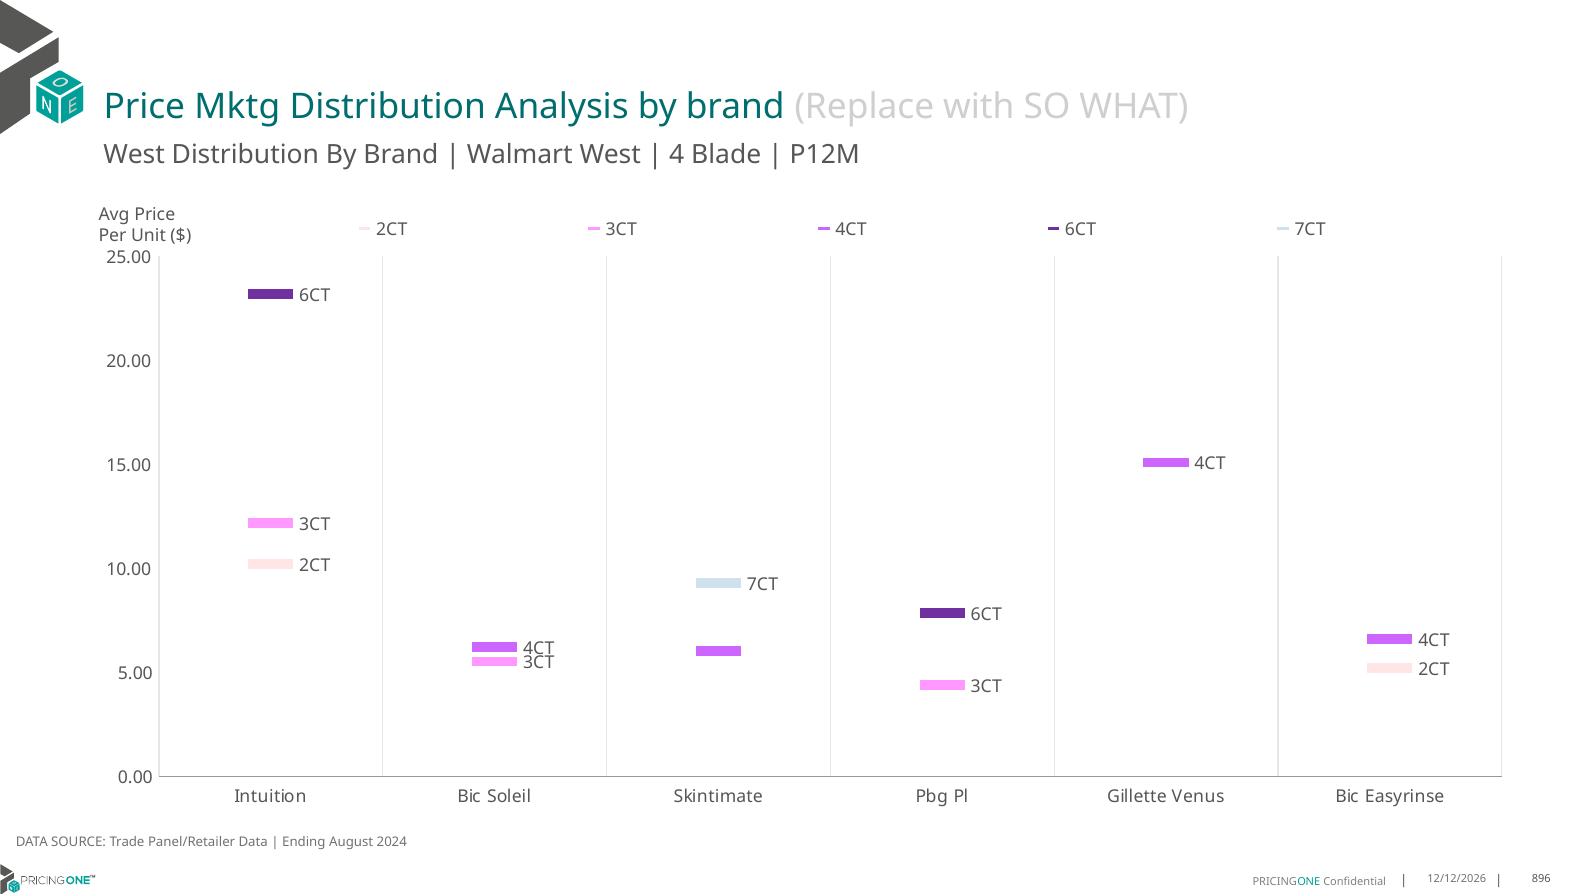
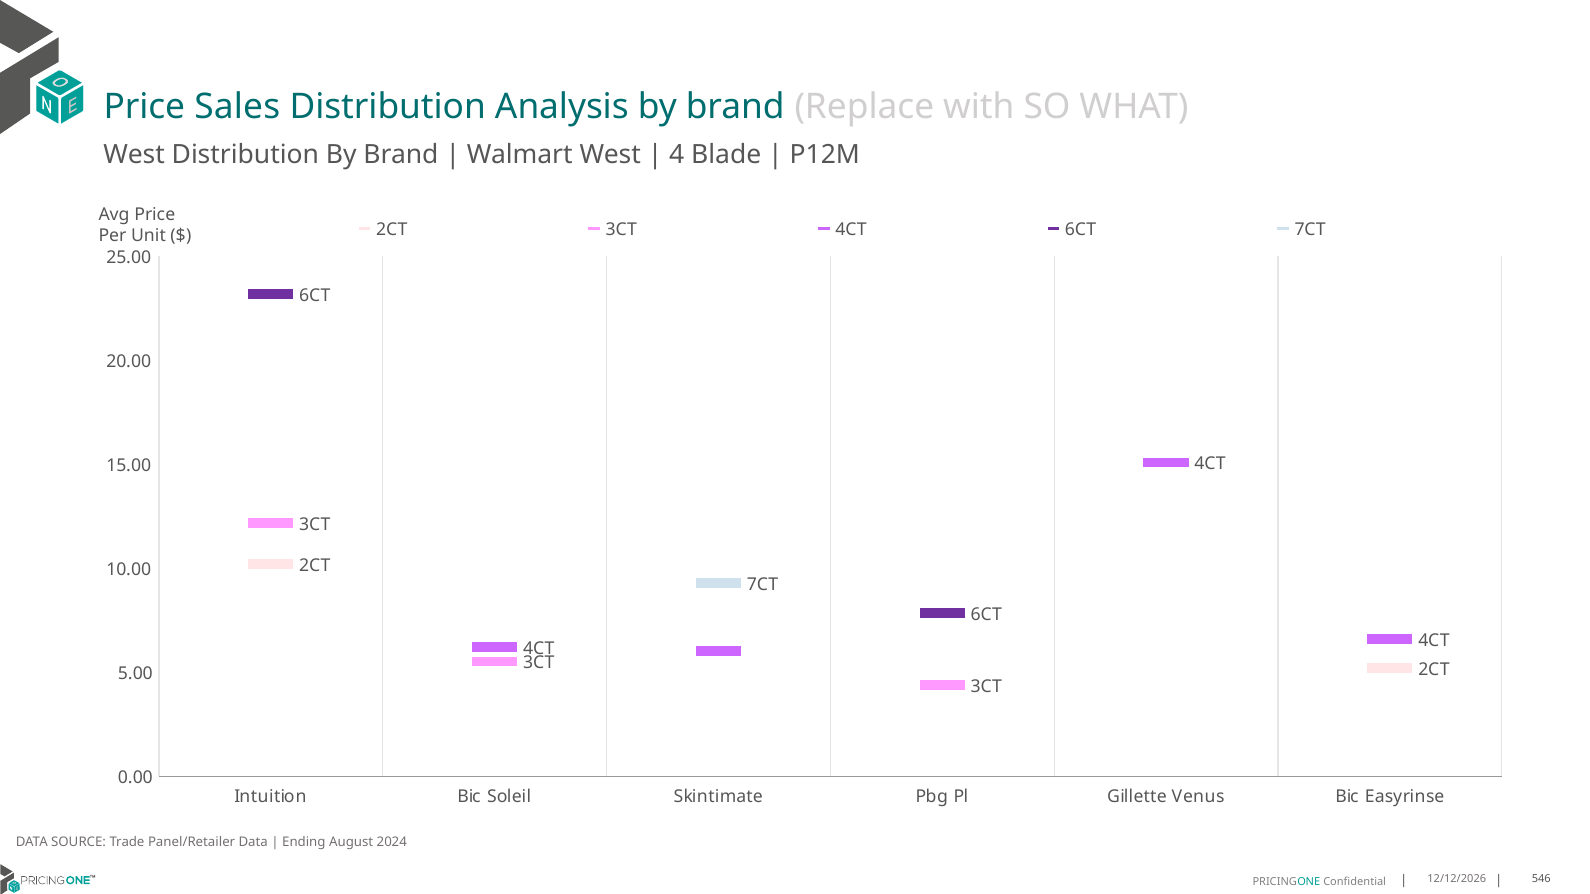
Mktg: Mktg -> Sales (237, 107)
896: 896 -> 546 (1541, 879)
